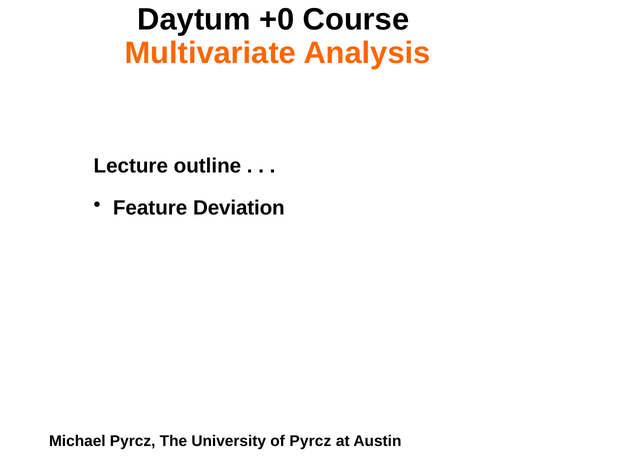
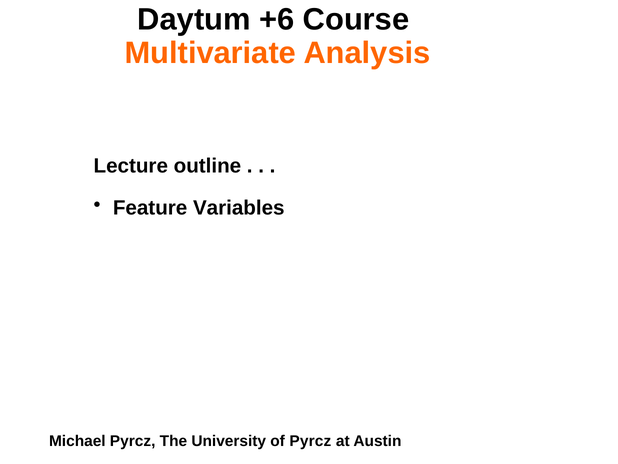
+0: +0 -> +6 (277, 20)
Deviation: Deviation -> Variables (239, 208)
